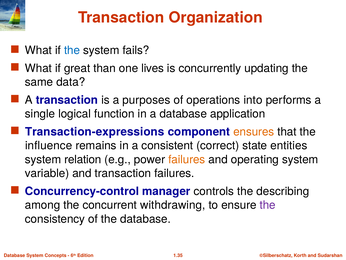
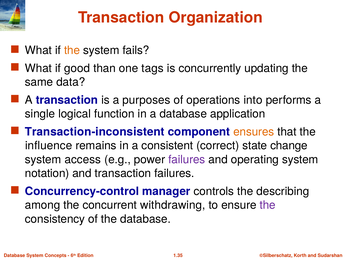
the colour: blue -> orange (72, 50)
great: great -> good (77, 68)
lives: lives -> tags (153, 68)
Transaction-expressions: Transaction-expressions -> Transaction-inconsistent (95, 132)
entities: entities -> change (289, 145)
relation: relation -> access (83, 159)
failures colour: orange -> purple (187, 159)
variable: variable -> notation (47, 173)
